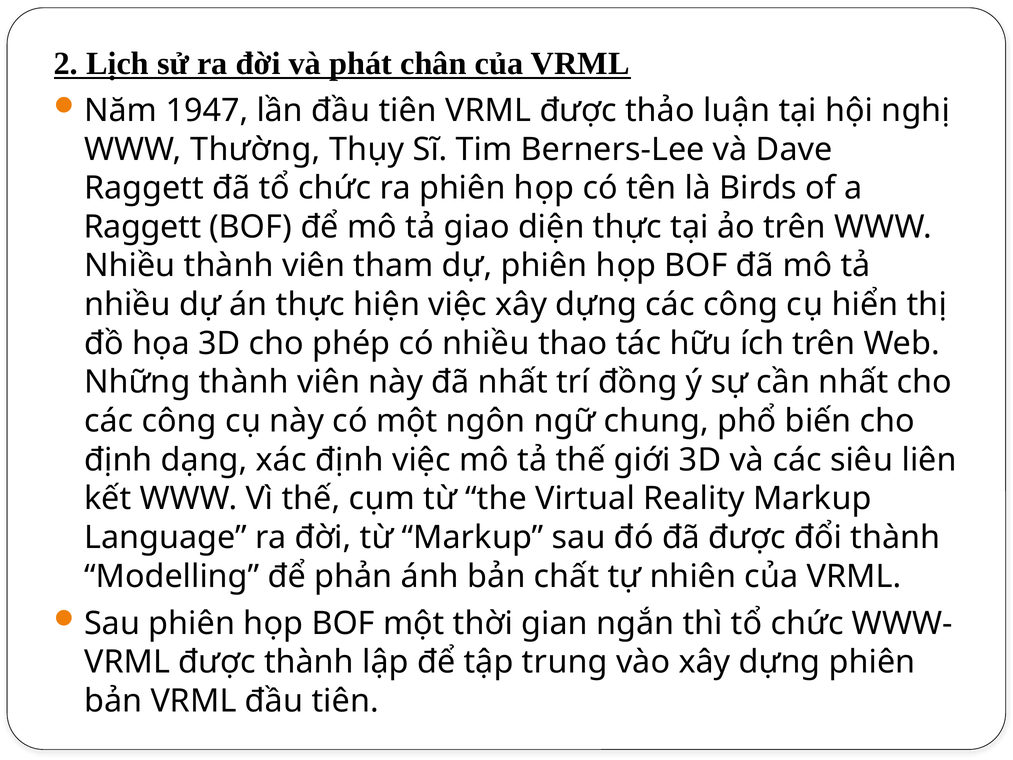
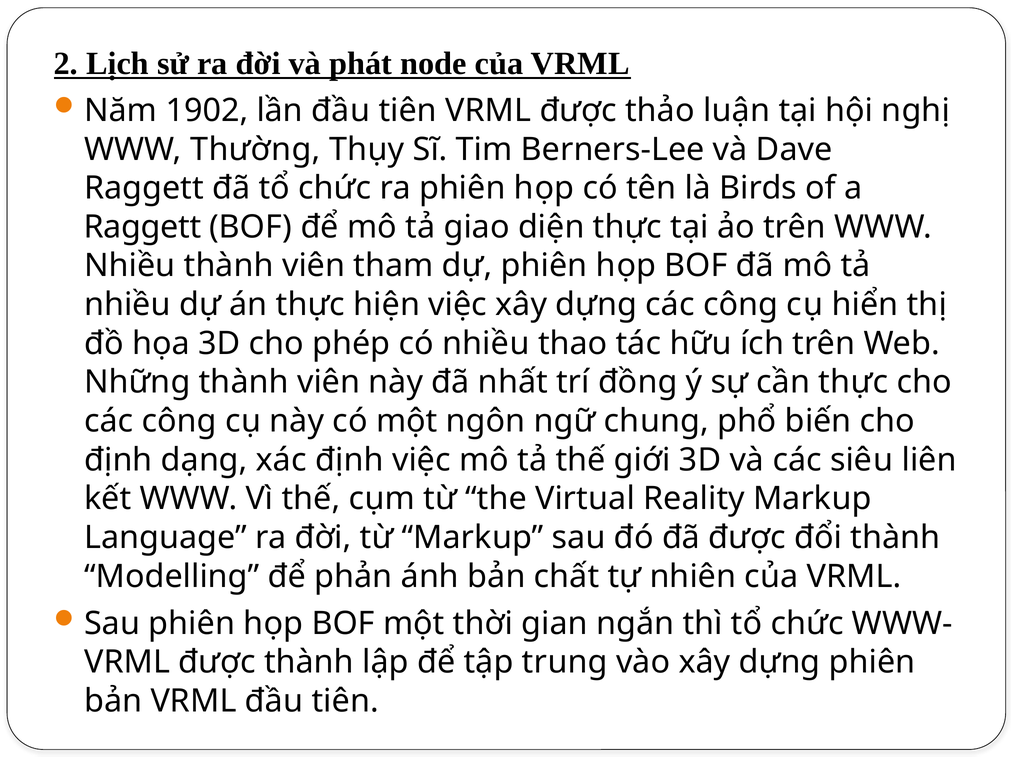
chân: chân -> node (433, 64)
1947: 1947 -> 1902 (207, 110)
cần nhất: nhất -> thực (853, 382)
